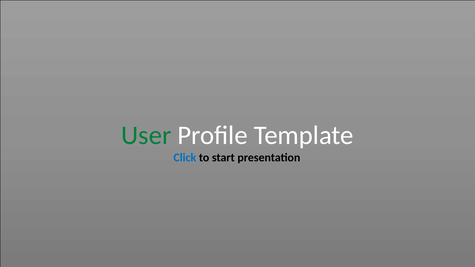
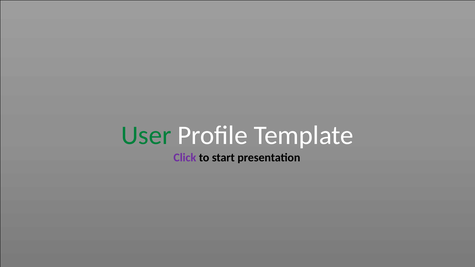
Click colour: blue -> purple (185, 158)
